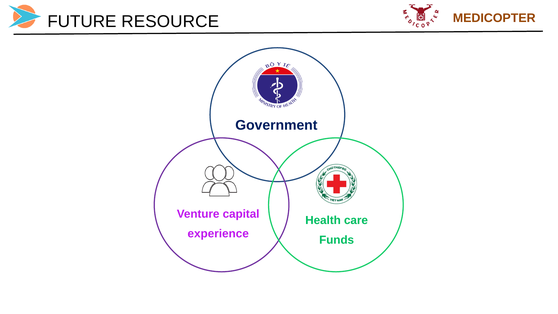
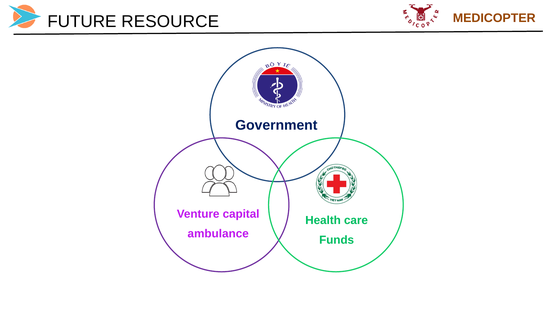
experience: experience -> ambulance (218, 233)
